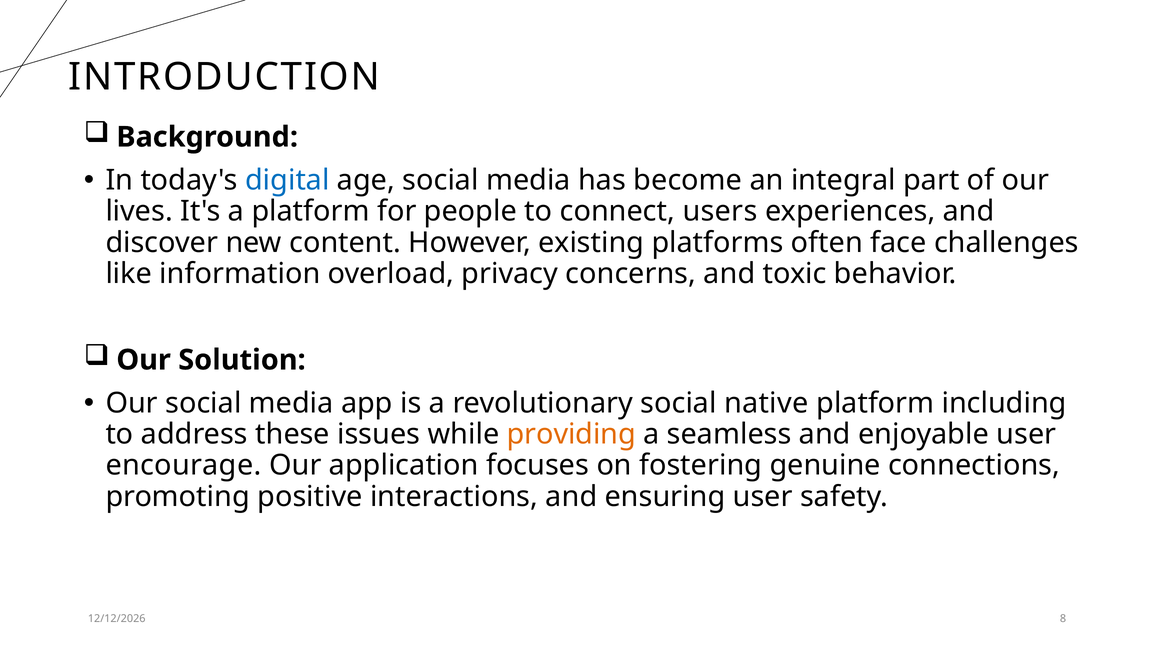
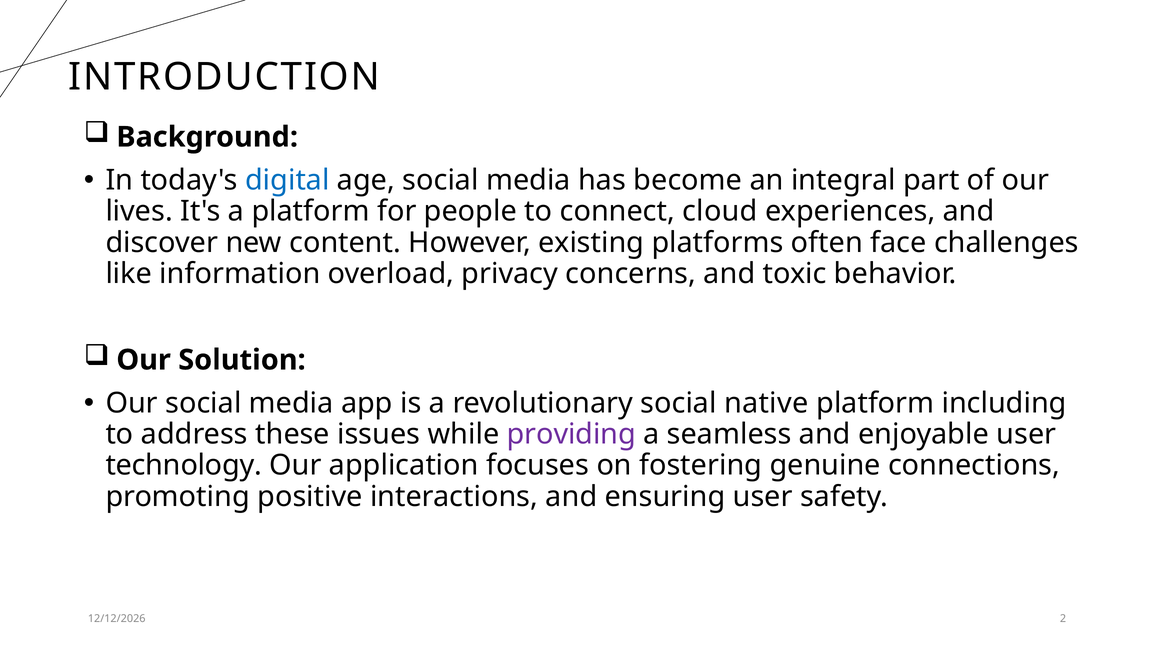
users: users -> cloud (720, 211)
providing colour: orange -> purple (571, 434)
encourage: encourage -> technology (184, 466)
8: 8 -> 2 (1063, 619)
